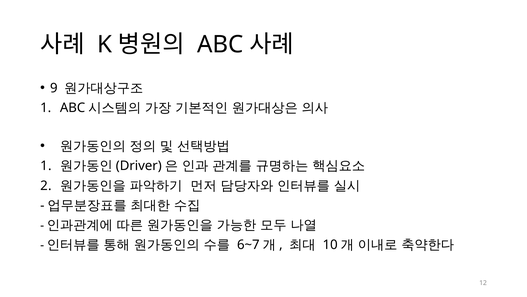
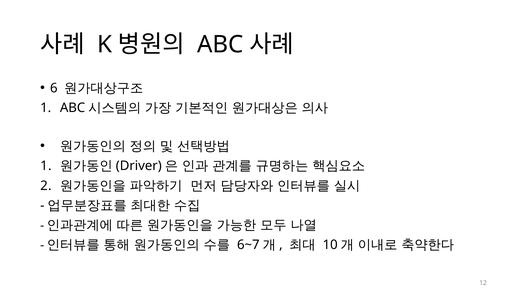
9: 9 -> 6 (54, 88)
